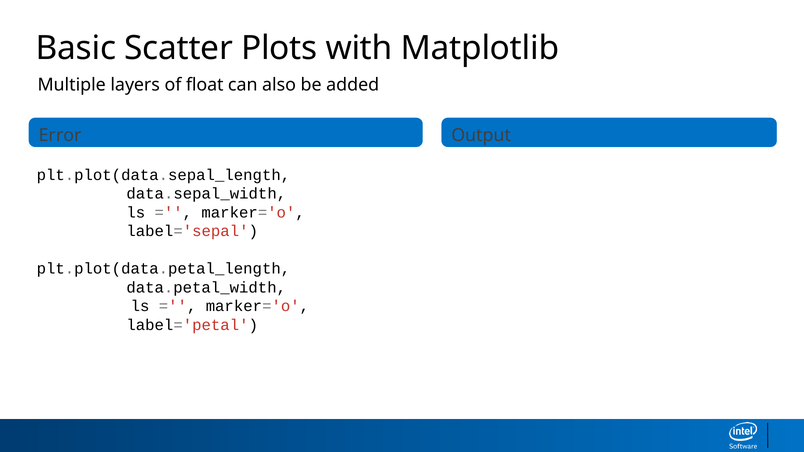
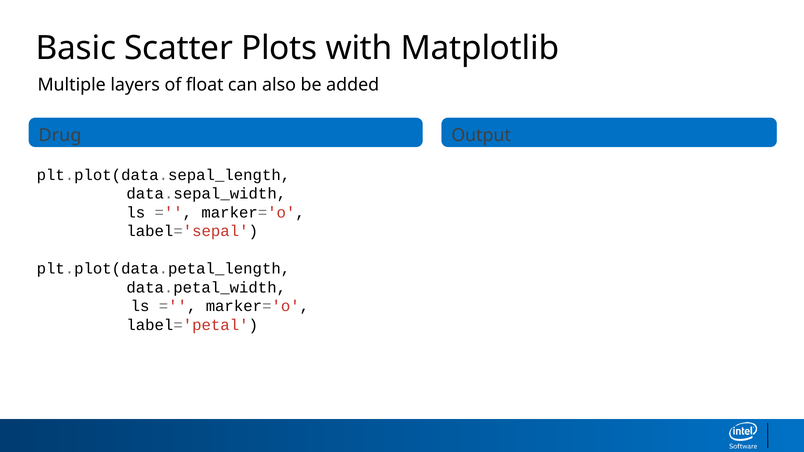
Error: Error -> Drug (60, 136)
